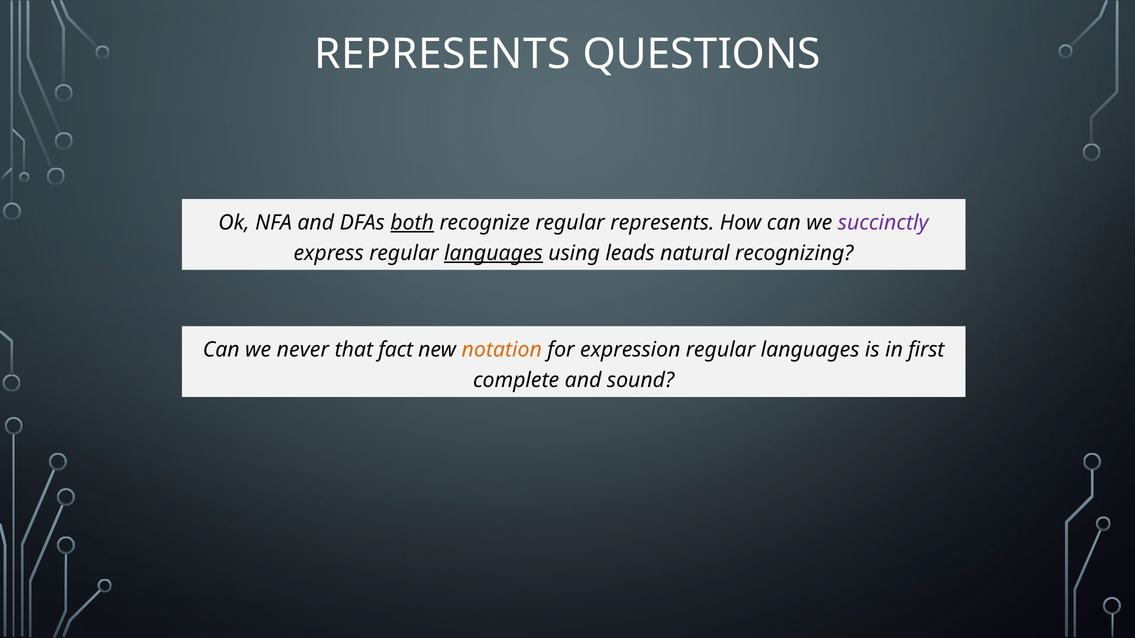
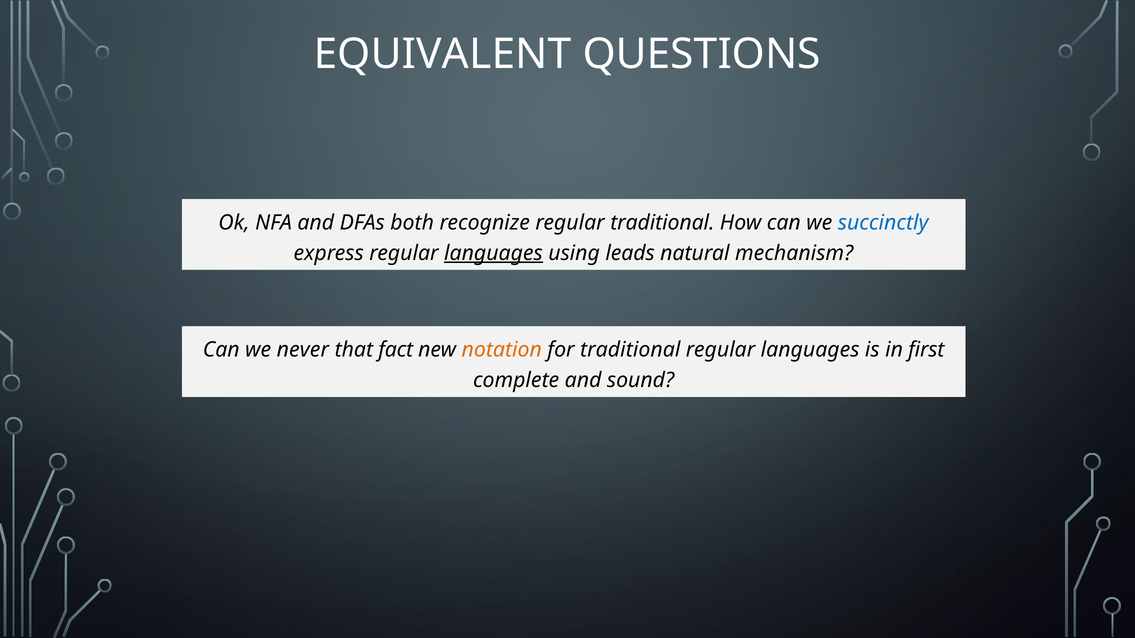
REPRESENTS: REPRESENTS -> EQUIVALENT (443, 54)
both underline: present -> none (412, 223)
regular represents: represents -> traditional (662, 223)
succinctly colour: purple -> blue (883, 223)
recognizing: recognizing -> mechanism (794, 253)
for expression: expression -> traditional (630, 350)
